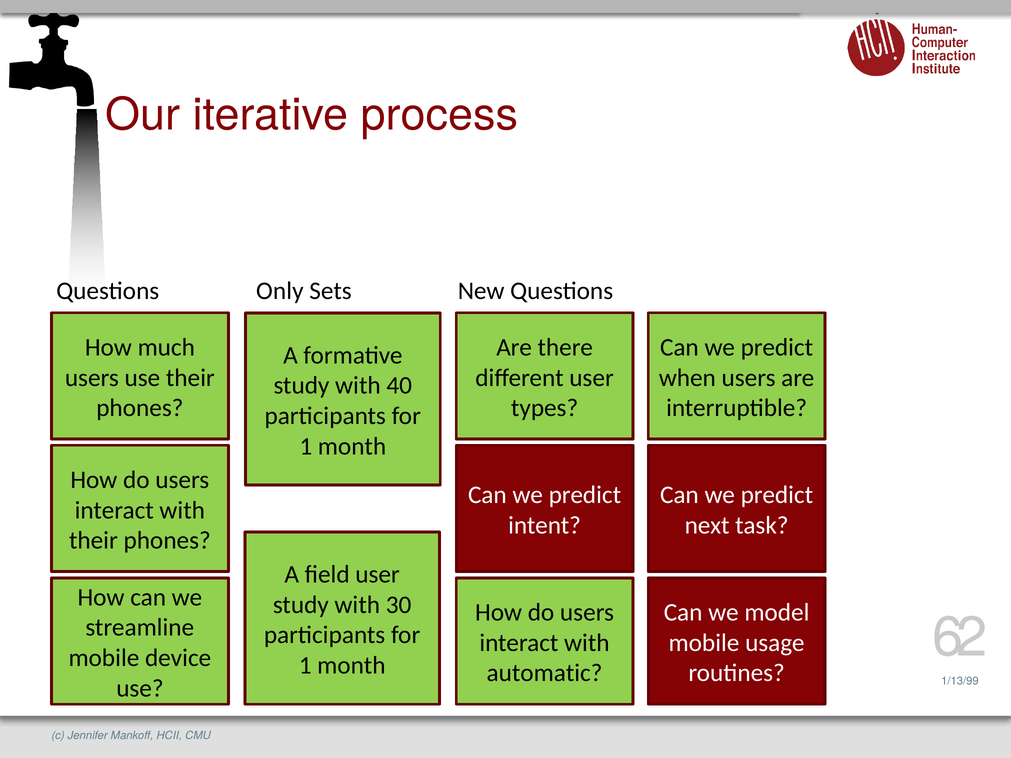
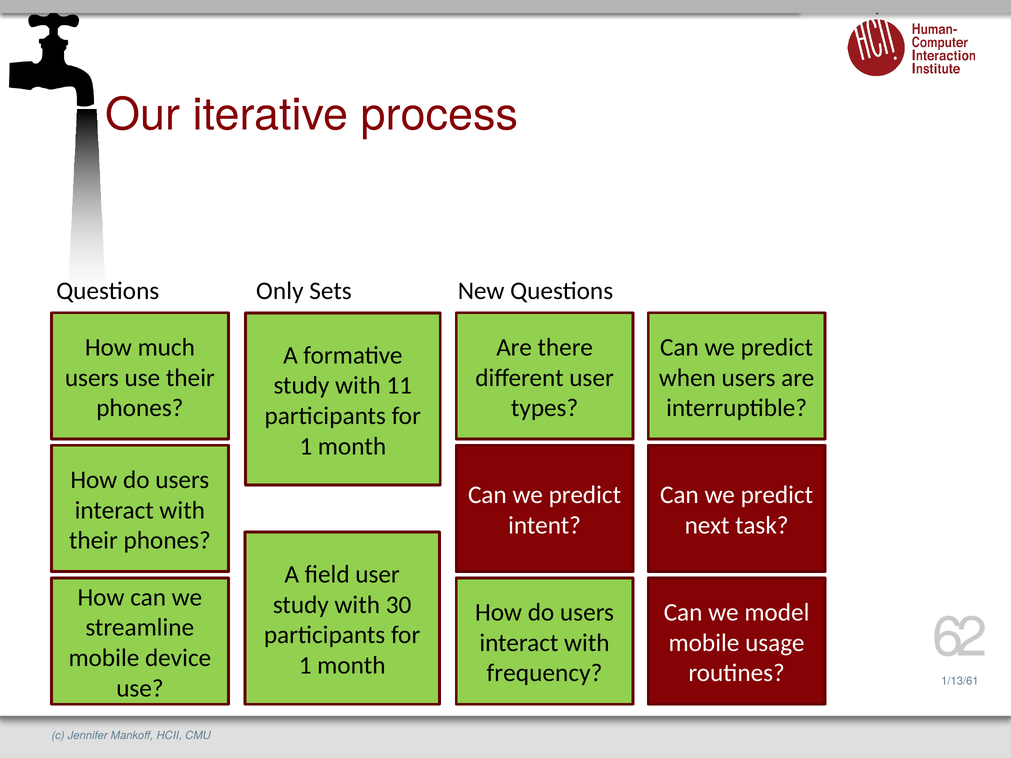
40: 40 -> 11 (399, 386)
automatic: automatic -> frequency (544, 673)
1/13/99: 1/13/99 -> 1/13/61 (960, 681)
